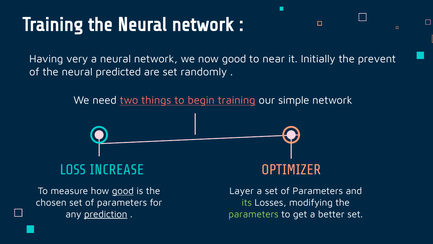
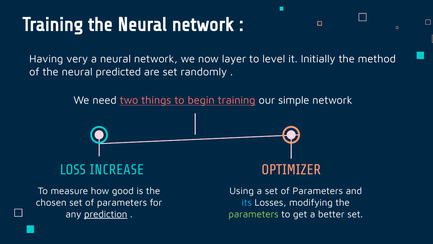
now good: good -> layer (234, 59)
near: near -> level (274, 59)
prevent: prevent -> method (377, 59)
good underline: present -> none (123, 191)
Layer: Layer -> Using (242, 191)
its colour: light green -> light blue (247, 202)
